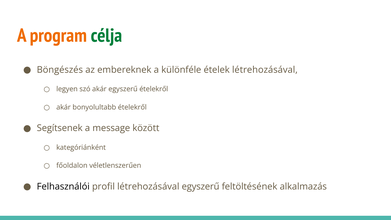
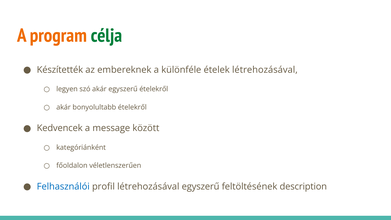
Böngészés: Böngészés -> Készítették (60, 70)
Segítsenek: Segítsenek -> Kedvencek (60, 128)
Felhasználói colour: black -> blue (63, 187)
alkalmazás: alkalmazás -> description (303, 187)
